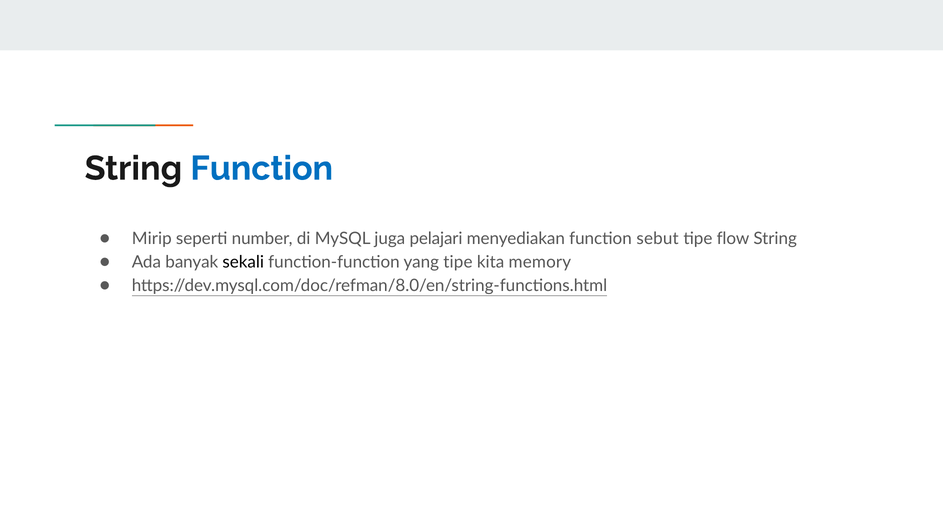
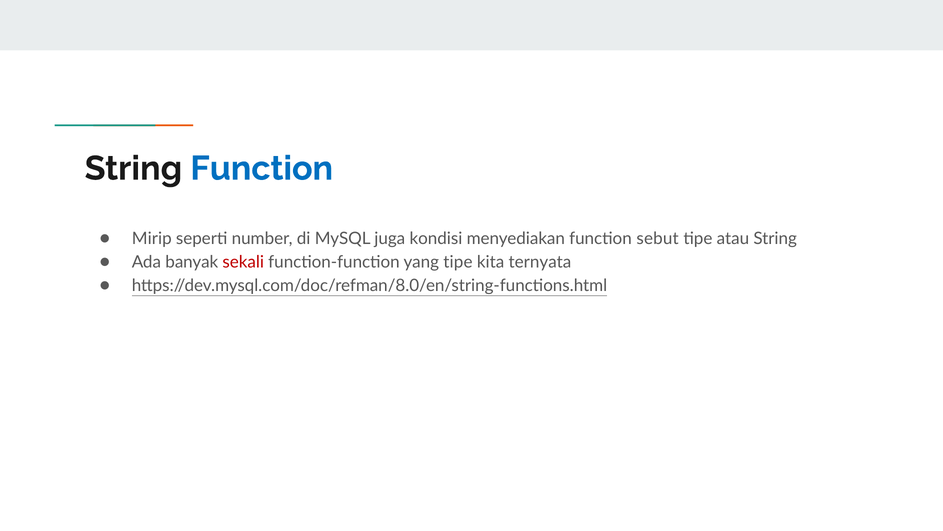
pelajari: pelajari -> kondisi (436, 238)
flow: flow -> atau (733, 238)
sekali colour: black -> red (243, 262)
memory: memory -> ternyata (540, 262)
